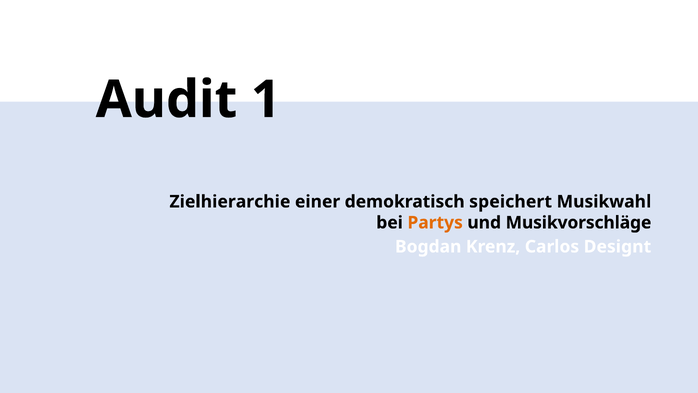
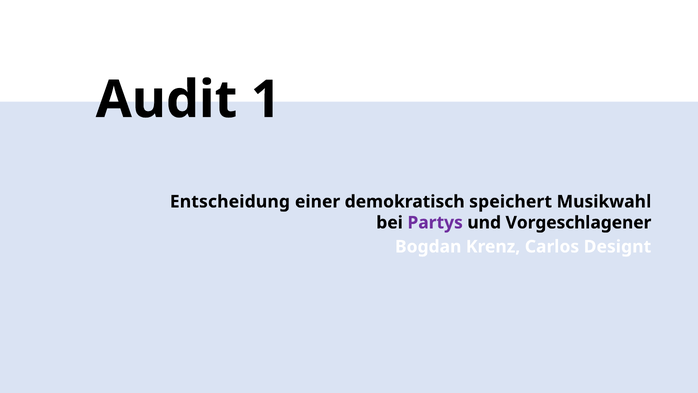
Zielhierarchie: Zielhierarchie -> Entscheidung (230, 201)
Partys colour: orange -> purple (435, 222)
Musikvorschläge: Musikvorschläge -> Vorgeschlagener (578, 222)
